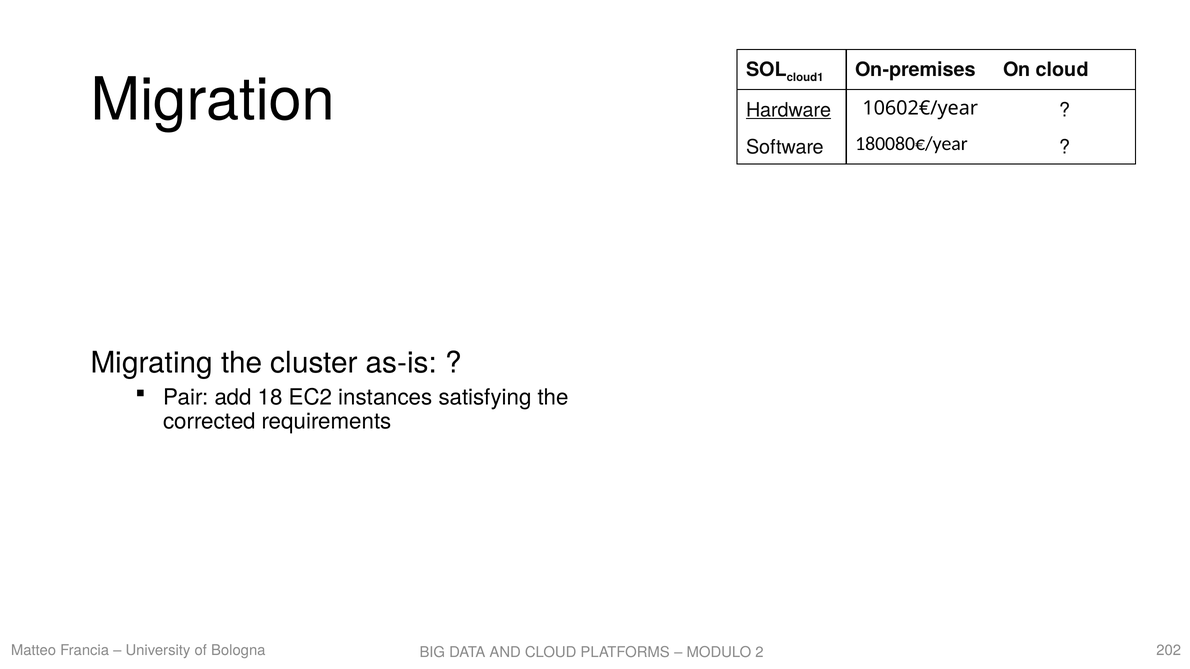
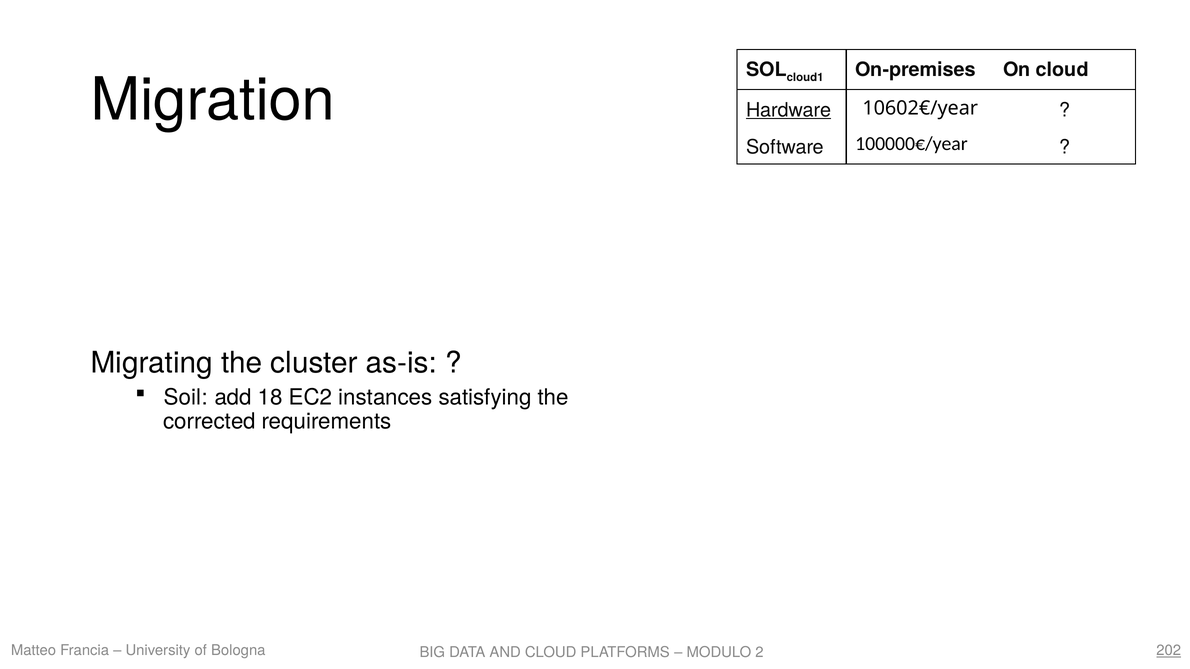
180080€/year: 180080€/year -> 100000€/year (911, 144)
Pair: Pair -> Soil (186, 397)
202 underline: none -> present (1169, 651)
